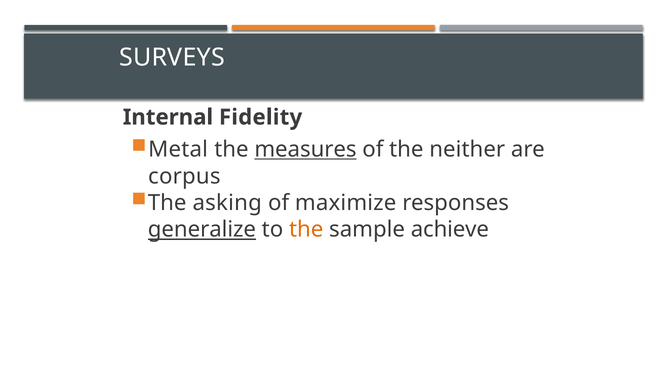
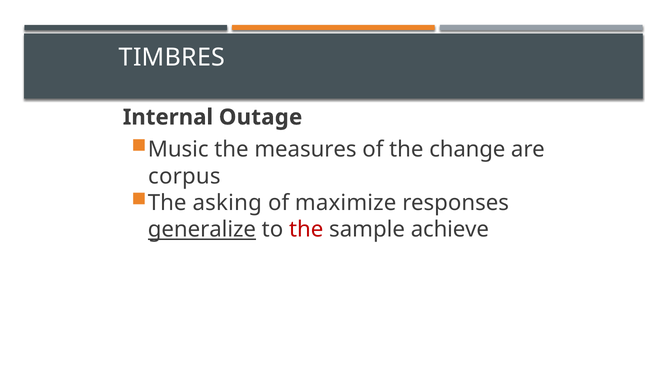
SURVEYS: SURVEYS -> TIMBRES (172, 58)
Fidelity: Fidelity -> Outage (261, 117)
Metal: Metal -> Music (178, 150)
measures underline: present -> none (305, 150)
neither: neither -> change (467, 150)
the colour: orange -> red (306, 230)
